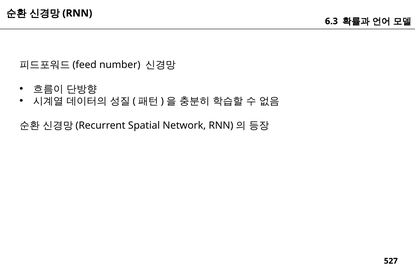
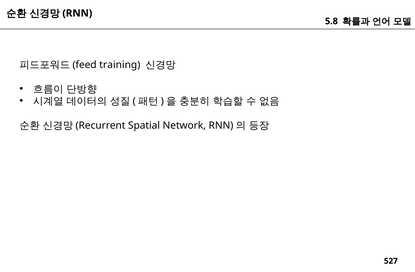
6.3: 6.3 -> 5.8 (331, 21)
number: number -> training (120, 65)
